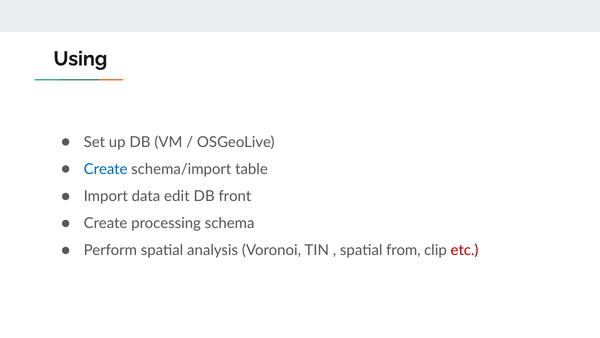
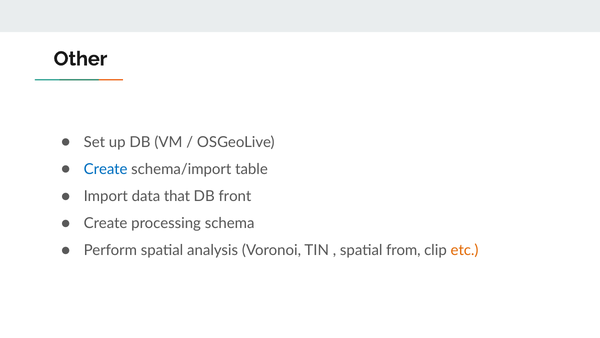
Using: Using -> Other (80, 59)
edit: edit -> that (177, 196)
etc colour: red -> orange (465, 250)
